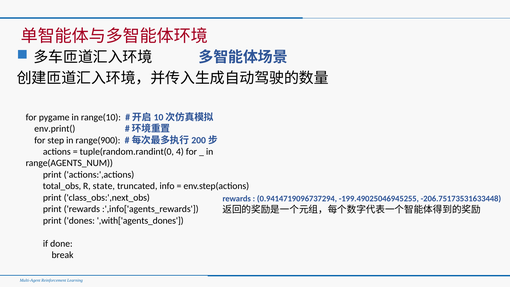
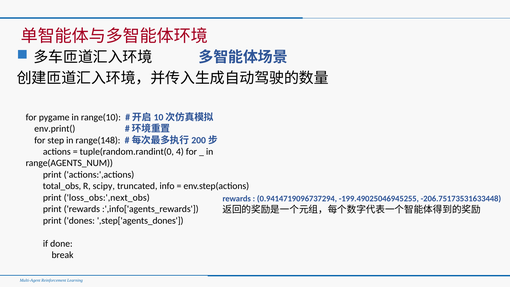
range(900: range(900 -> range(148 (98, 140)
state: state -> scipy (104, 186)
class_obs:',next_obs: class_obs:',next_obs -> loss_obs:',next_obs (107, 198)
,with['agents_dones: ,with['agents_dones -> ,step['agents_dones (140, 220)
